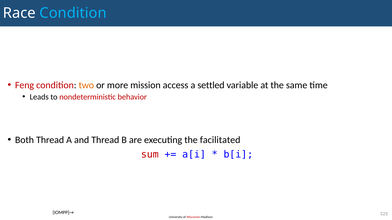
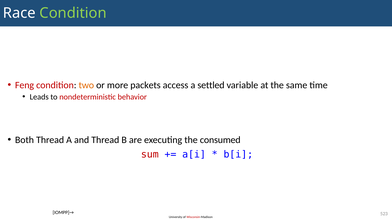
Condition colour: light blue -> light green (73, 13)
mission: mission -> packets (145, 85)
facilitated: facilitated -> consumed (220, 140)
